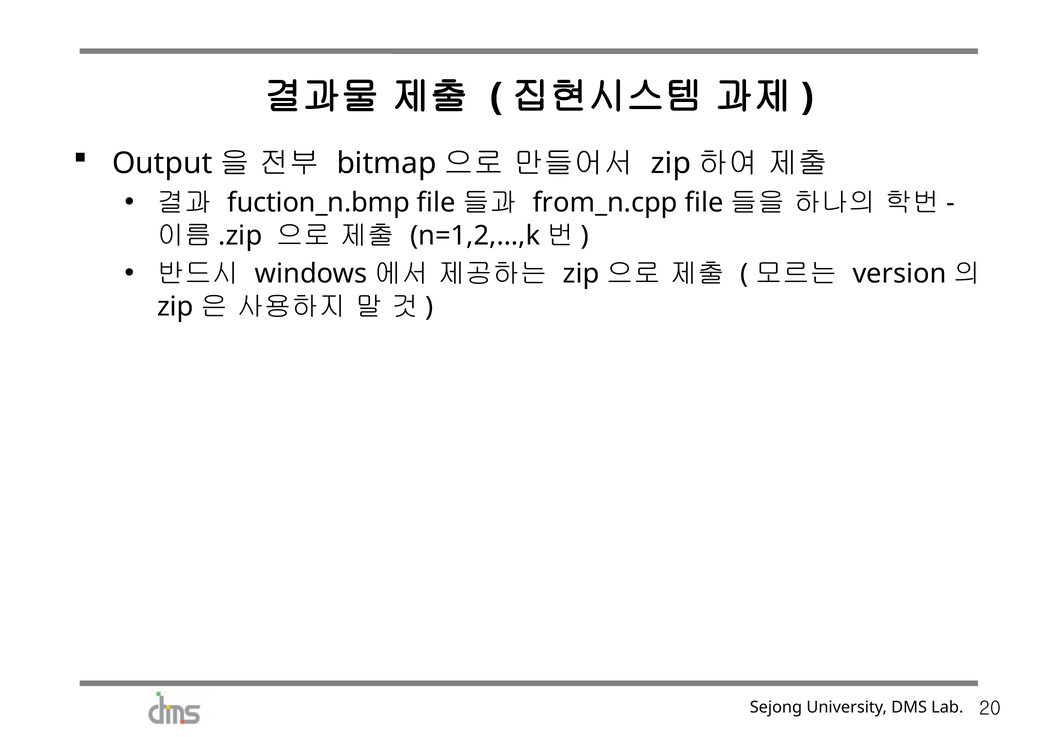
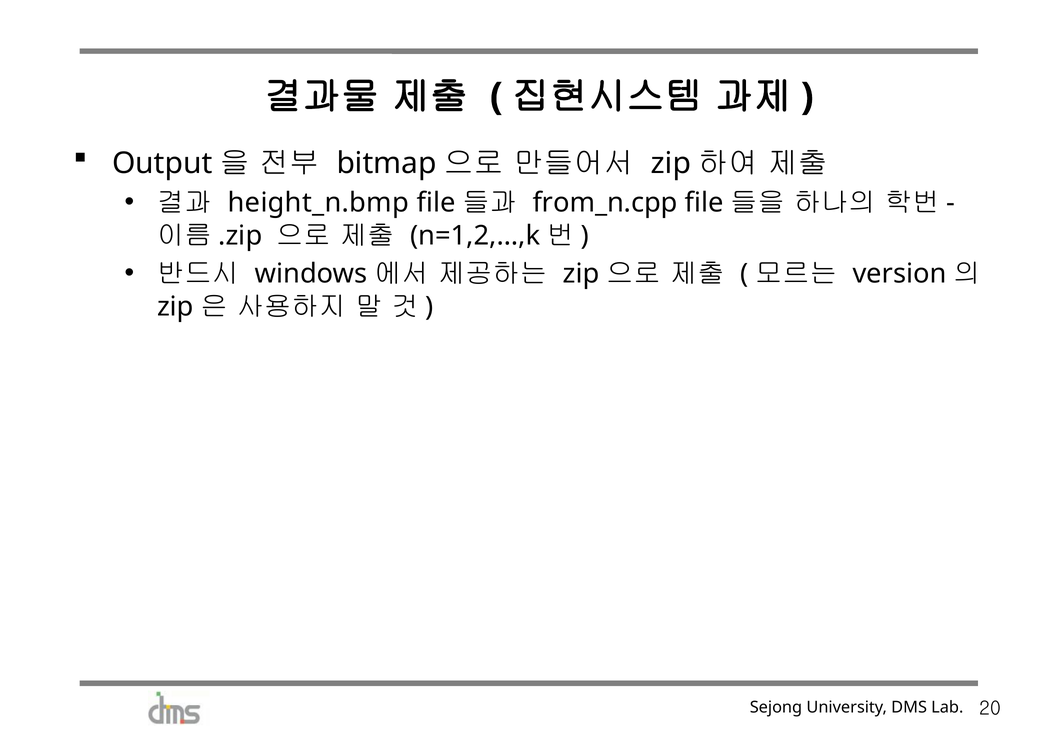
fuction_n.bmp: fuction_n.bmp -> height_n.bmp (318, 203)
